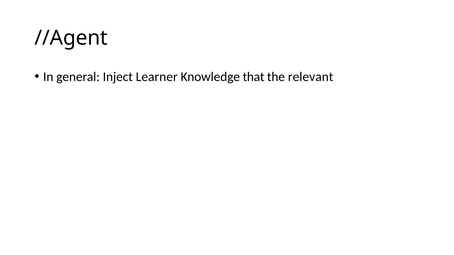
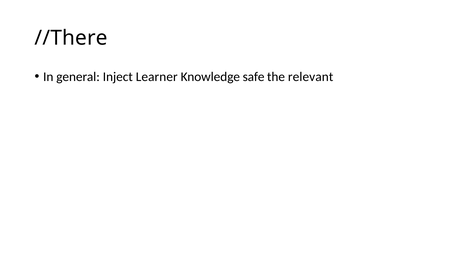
//Agent: //Agent -> //There (71, 38)
that: that -> safe (254, 77)
